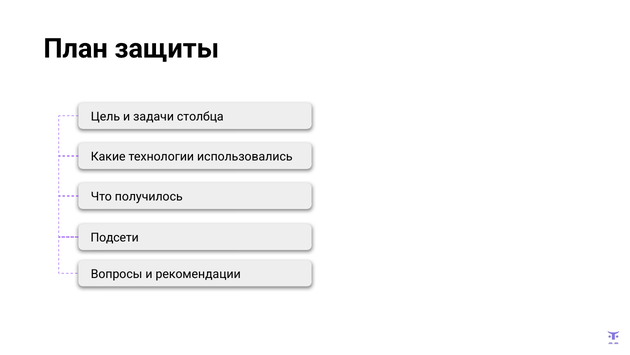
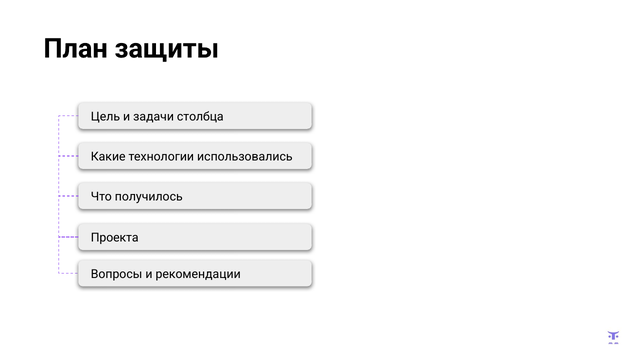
Подсети: Подсети -> Проекта (115, 237)
